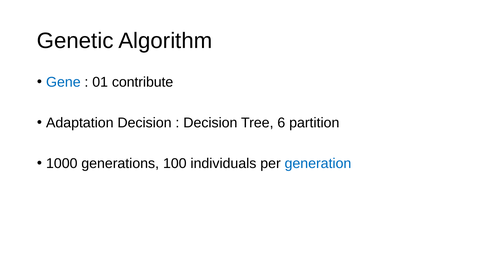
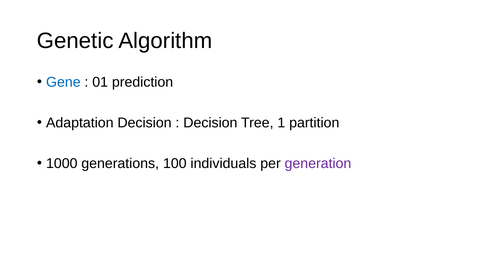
contribute: contribute -> prediction (143, 82)
6: 6 -> 1 (281, 123)
generation colour: blue -> purple (318, 163)
